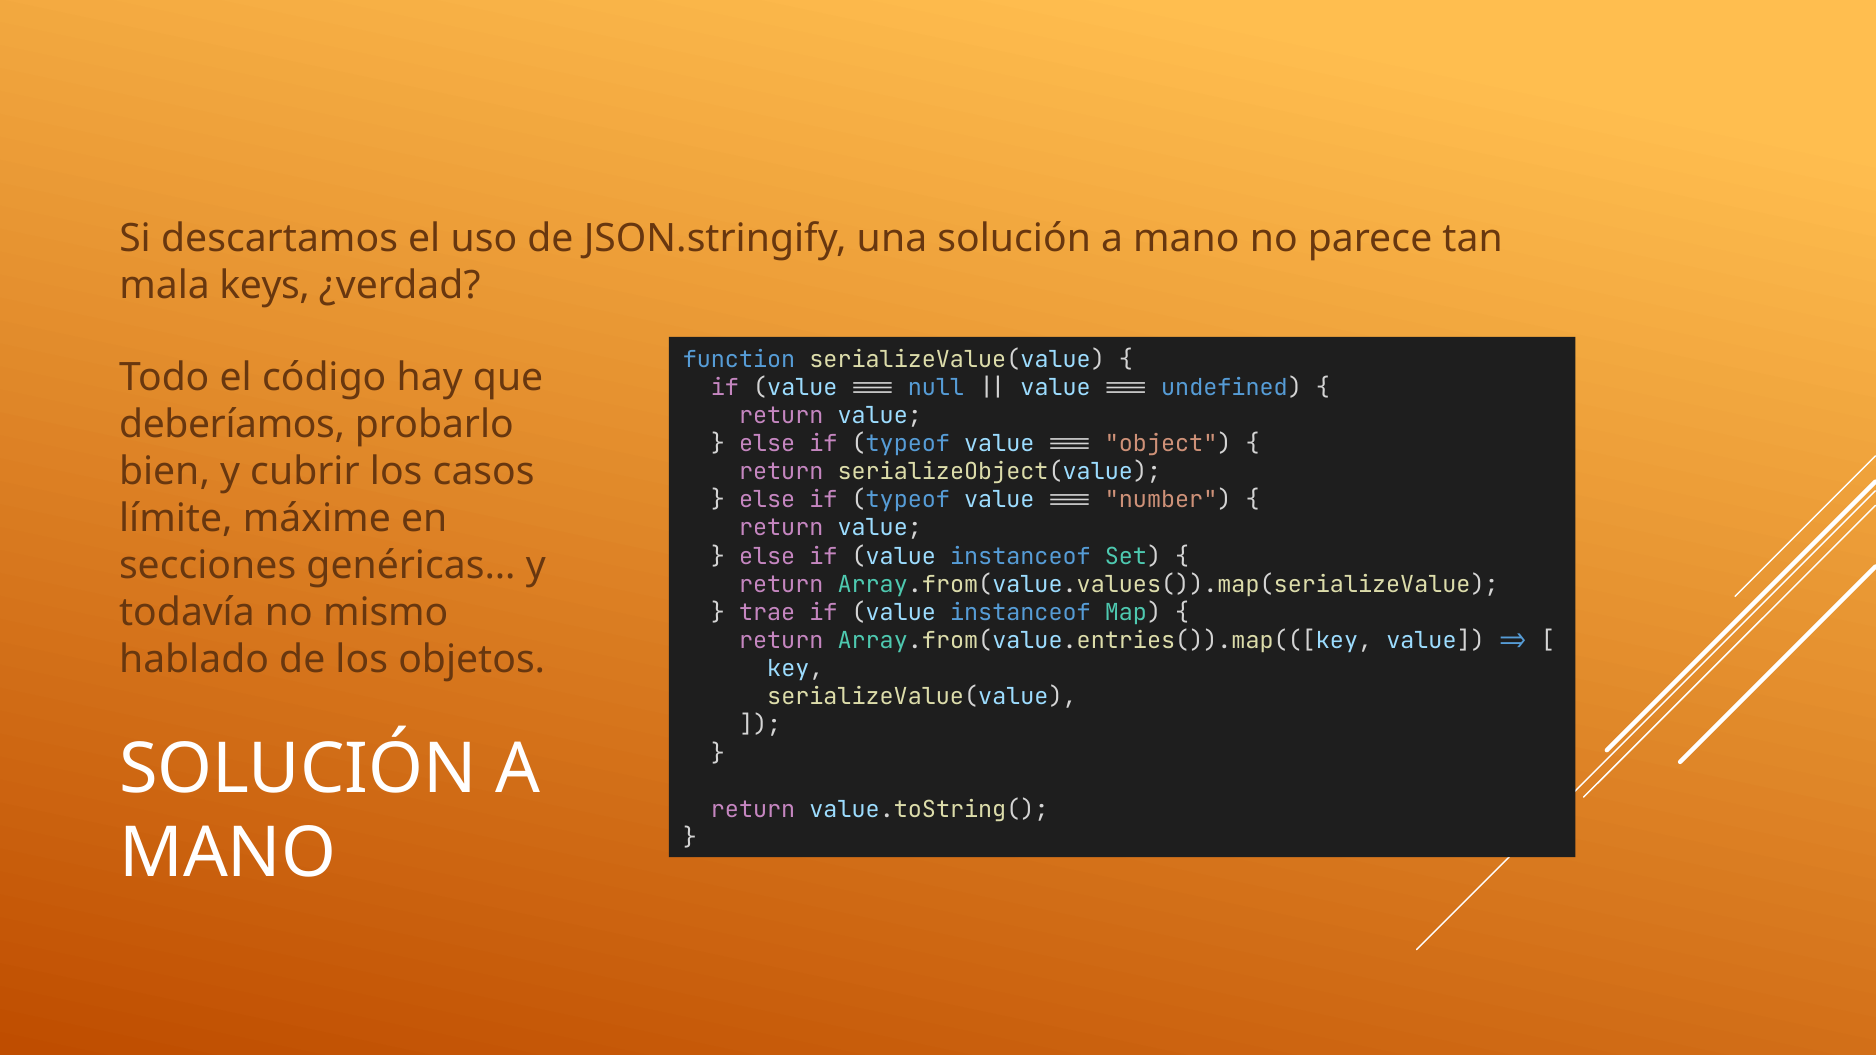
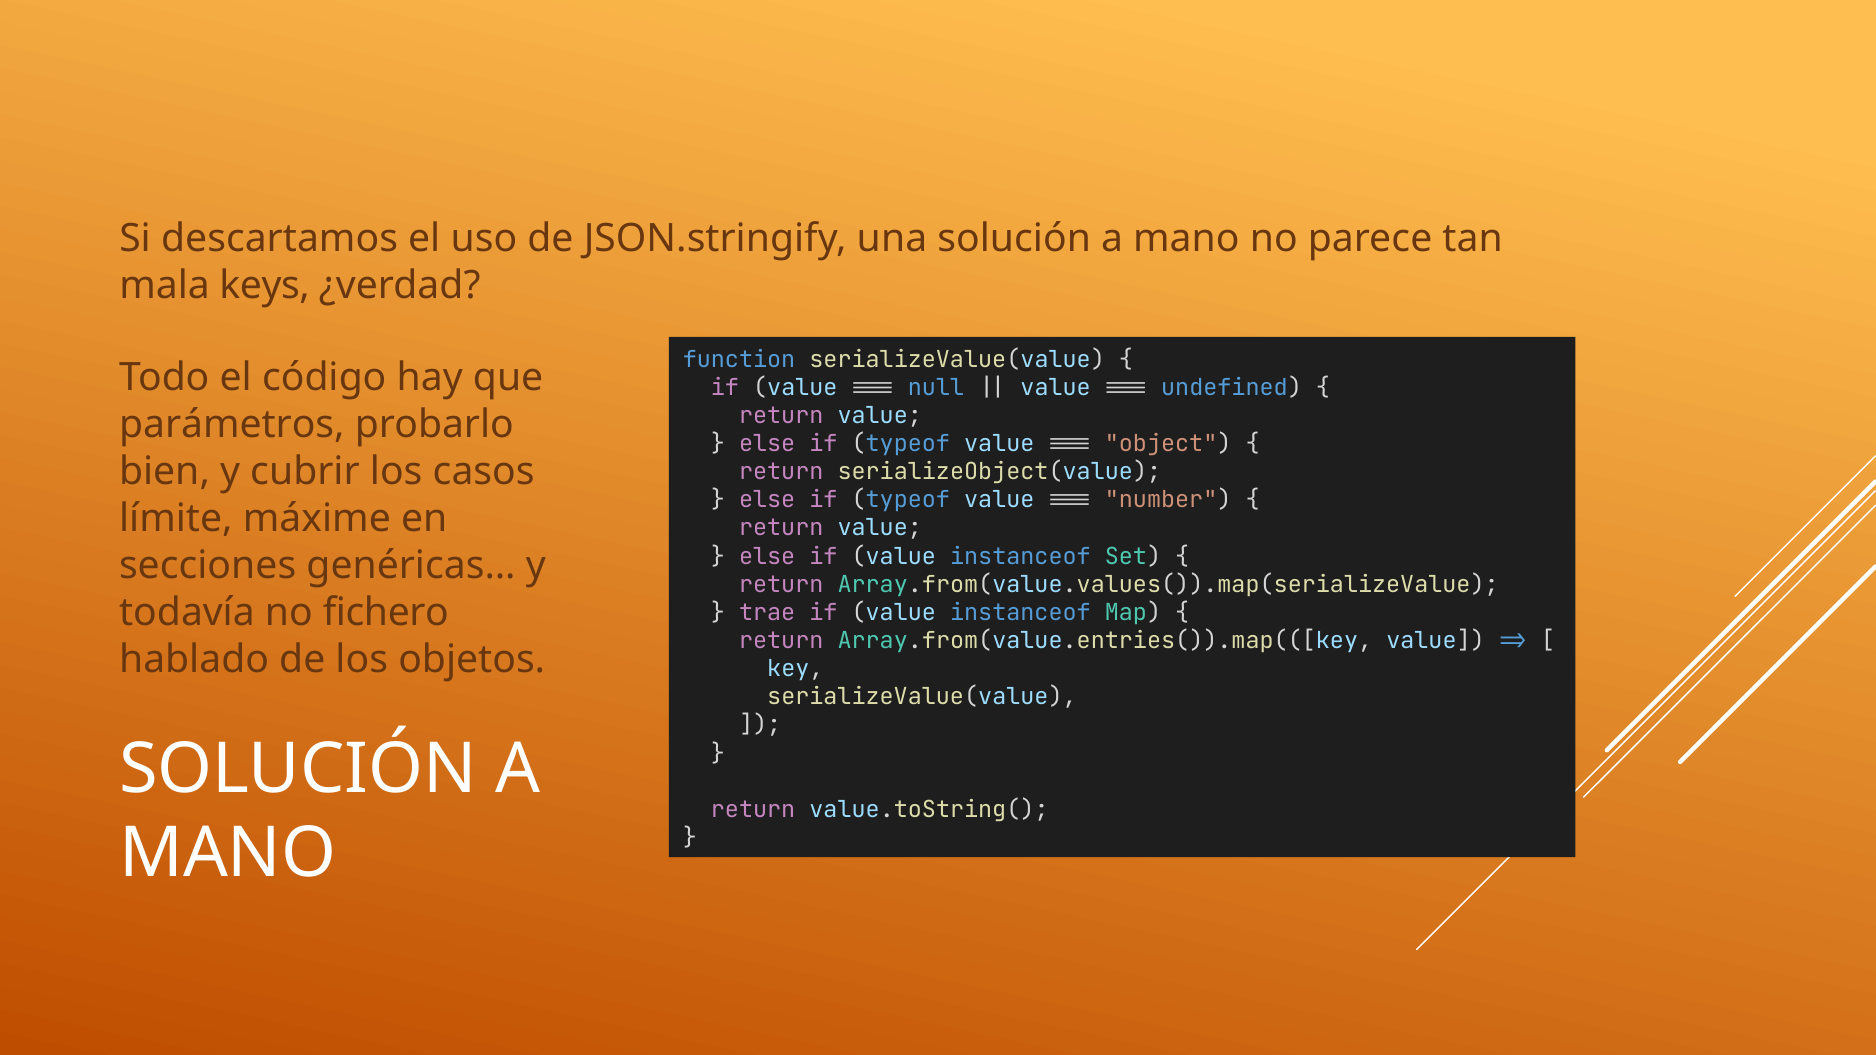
deberíamos: deberíamos -> parámetros (232, 425)
mismo: mismo -> fichero (386, 612)
